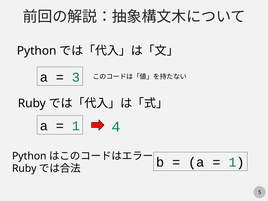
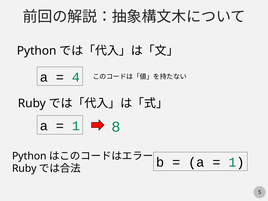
3: 3 -> 4 (76, 77)
4: 4 -> 8 (116, 127)
